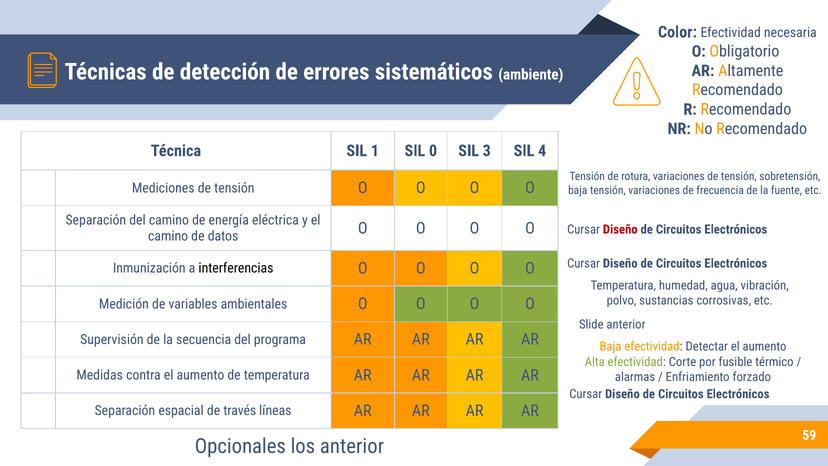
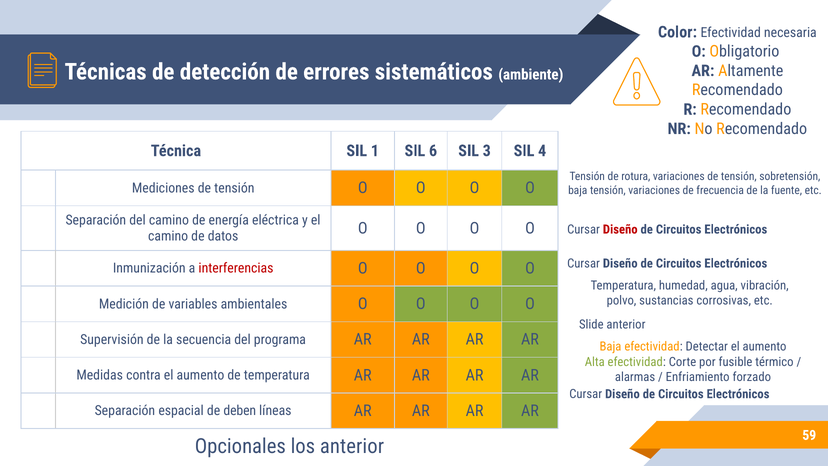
0: 0 -> 6 (433, 151)
interferencias colour: black -> red (236, 268)
través: través -> deben (240, 411)
